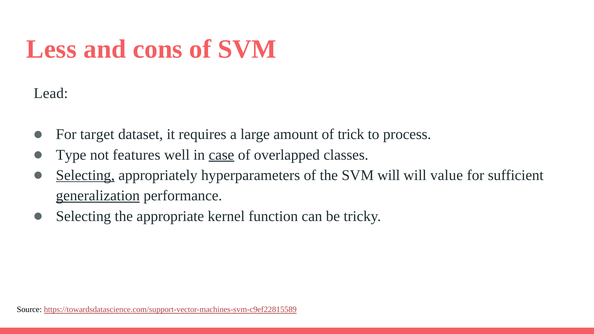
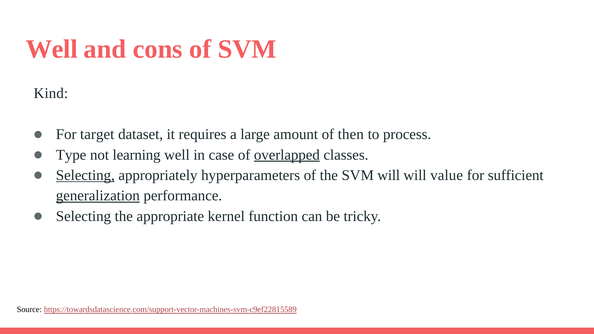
Less: Less -> Well (52, 49)
Lead: Lead -> Kind (51, 93)
trick: trick -> then (351, 134)
features: features -> learning (137, 155)
case underline: present -> none (221, 155)
overlapped underline: none -> present (287, 155)
